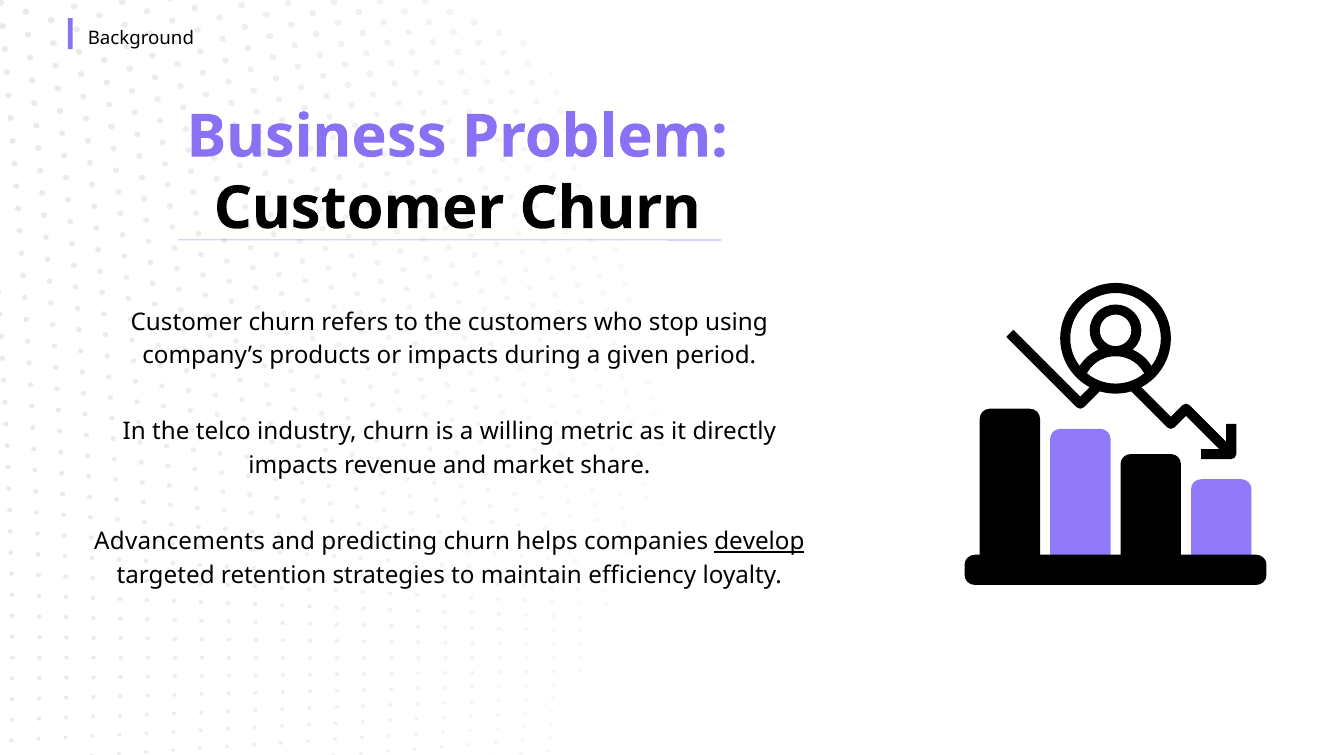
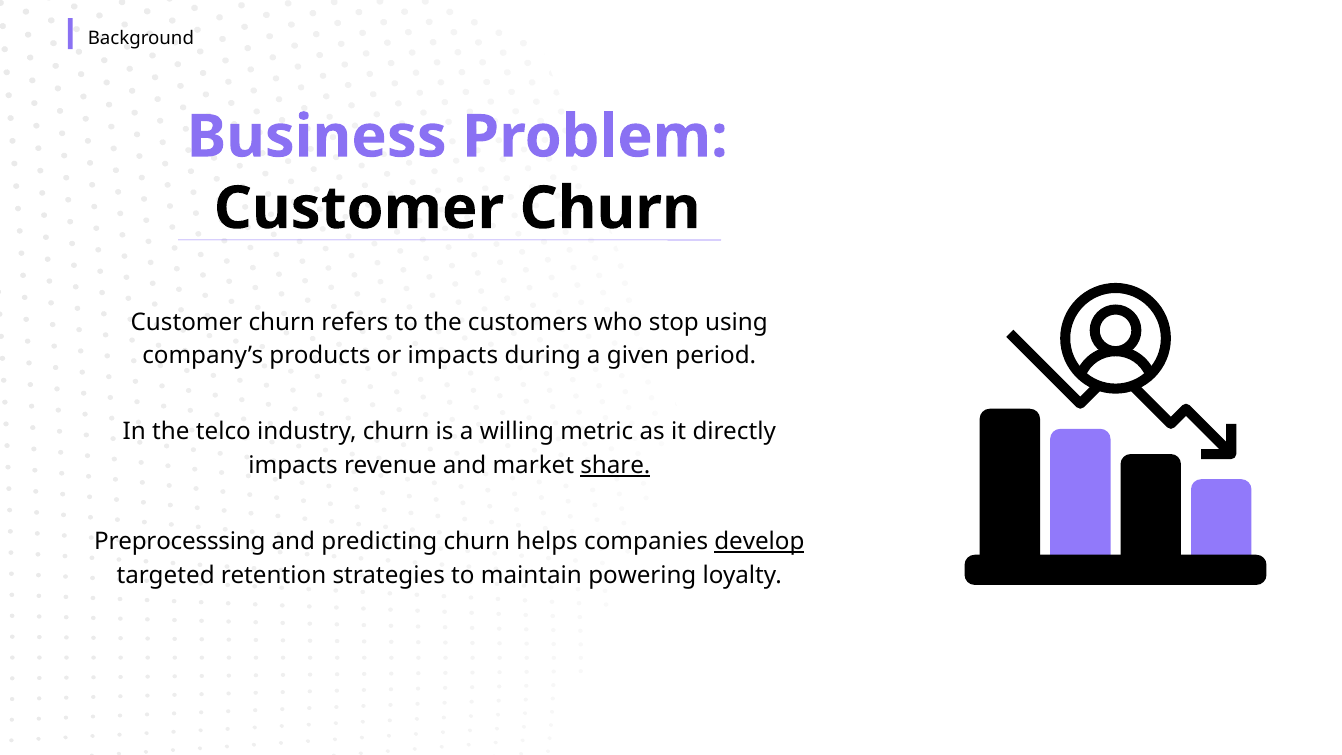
share underline: none -> present (615, 466)
Advancements: Advancements -> Preprocesssing (180, 542)
efficiency: efficiency -> powering (642, 575)
